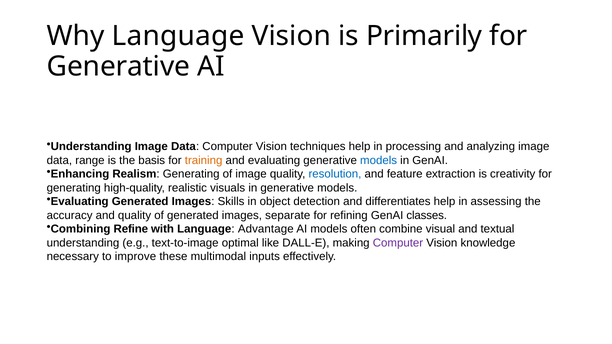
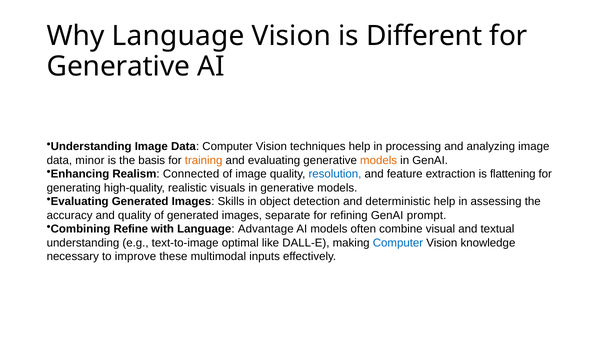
Primarily: Primarily -> Different (424, 36)
range: range -> minor (90, 160)
models colour: blue -> orange (379, 160)
Realism Generating: Generating -> Connected (191, 174)
creativity: creativity -> flattening (513, 174)
differentiates: differentiates -> deterministic (398, 202)
classes: classes -> prompt (427, 215)
Computer colour: purple -> blue (398, 243)
